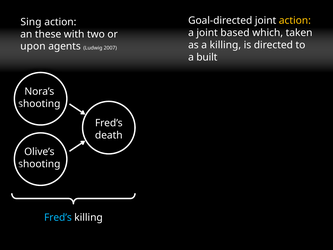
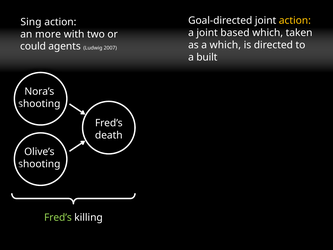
these: these -> more (48, 34)
a killing: killing -> which (225, 45)
upon: upon -> could (33, 46)
Fred’s colour: light blue -> light green (58, 217)
